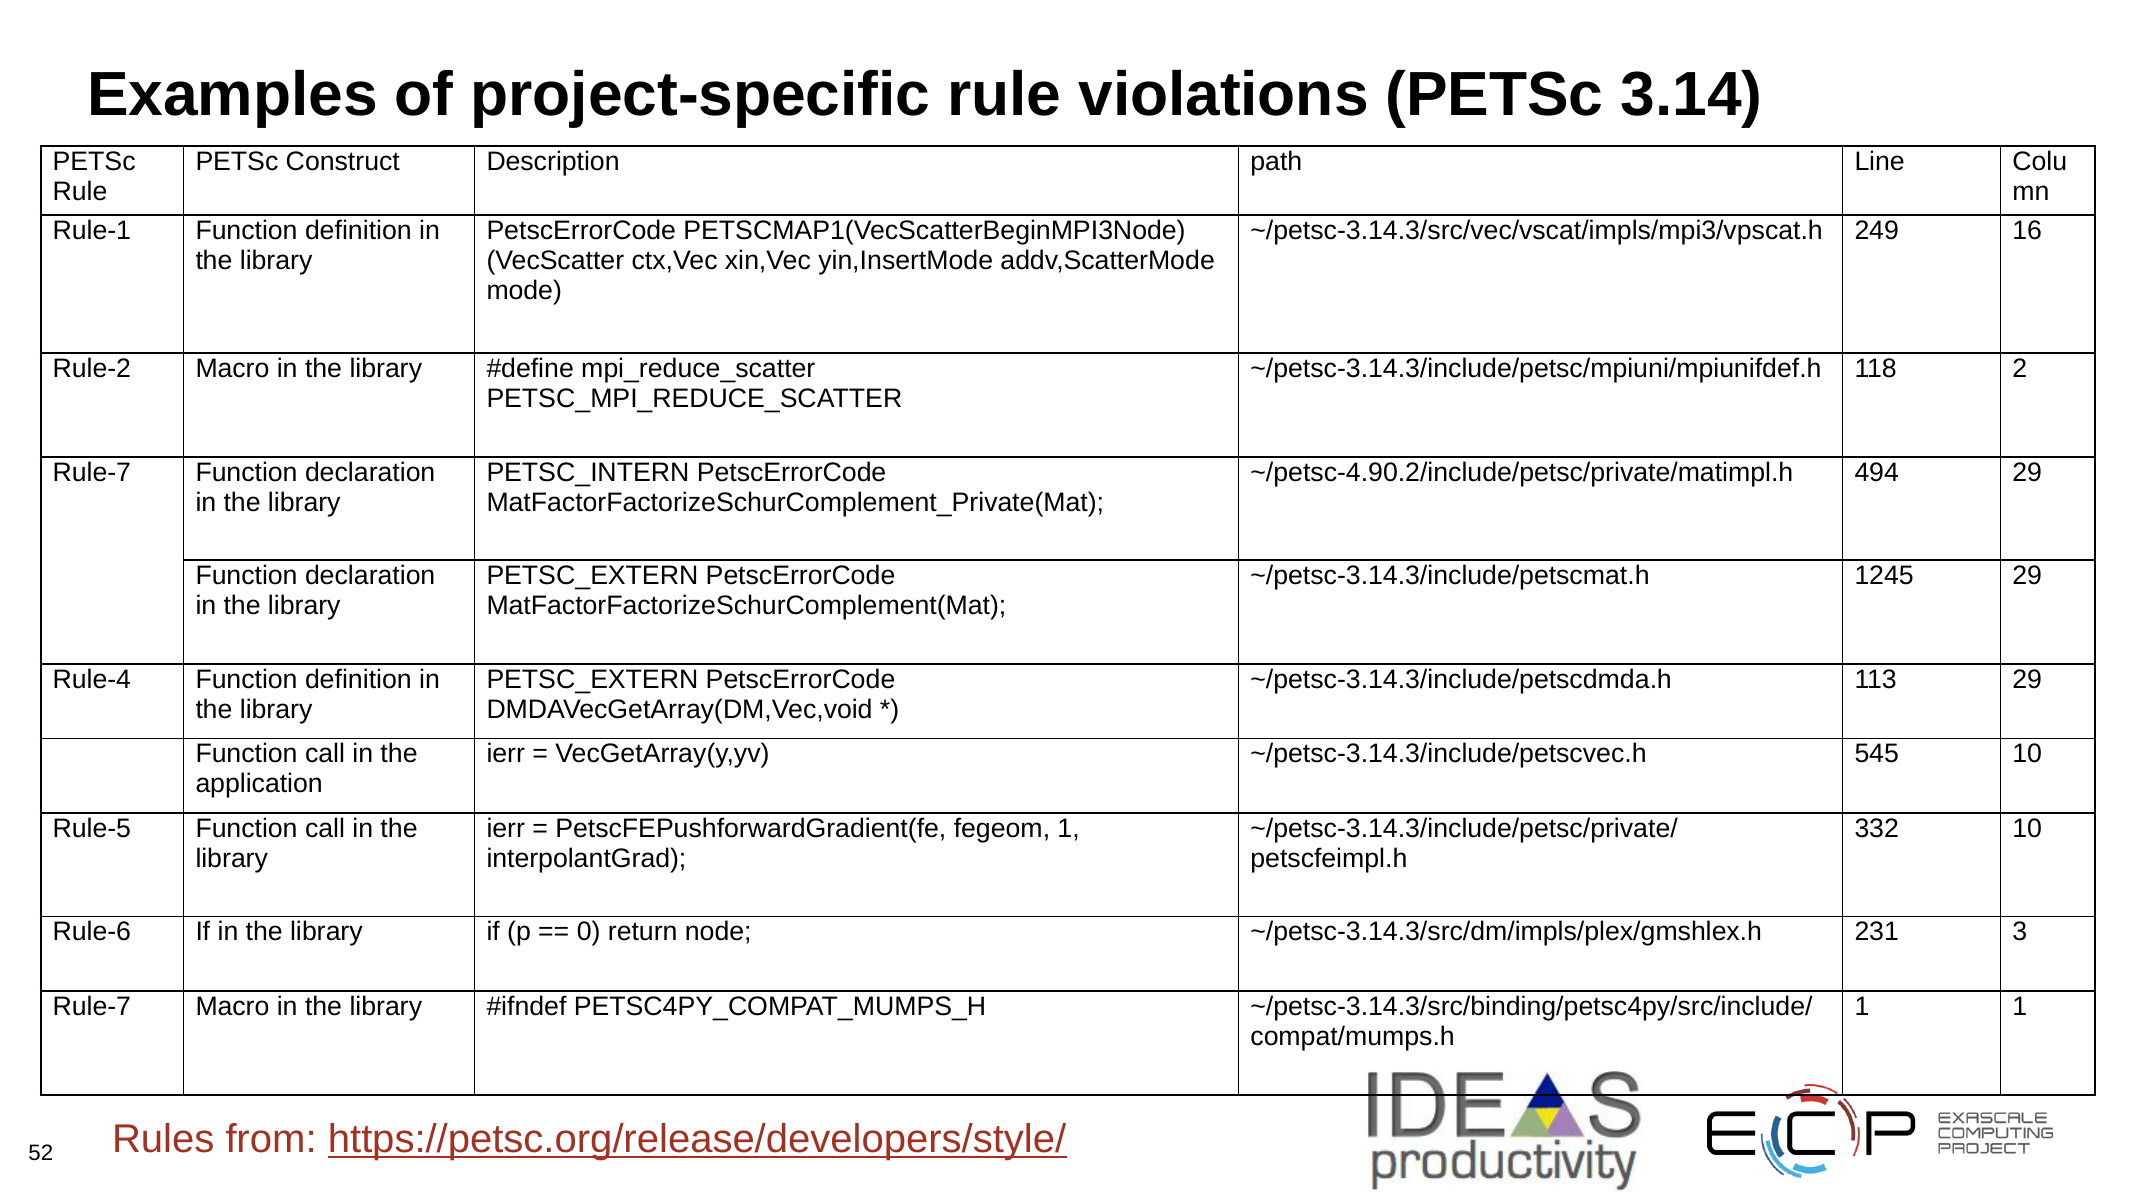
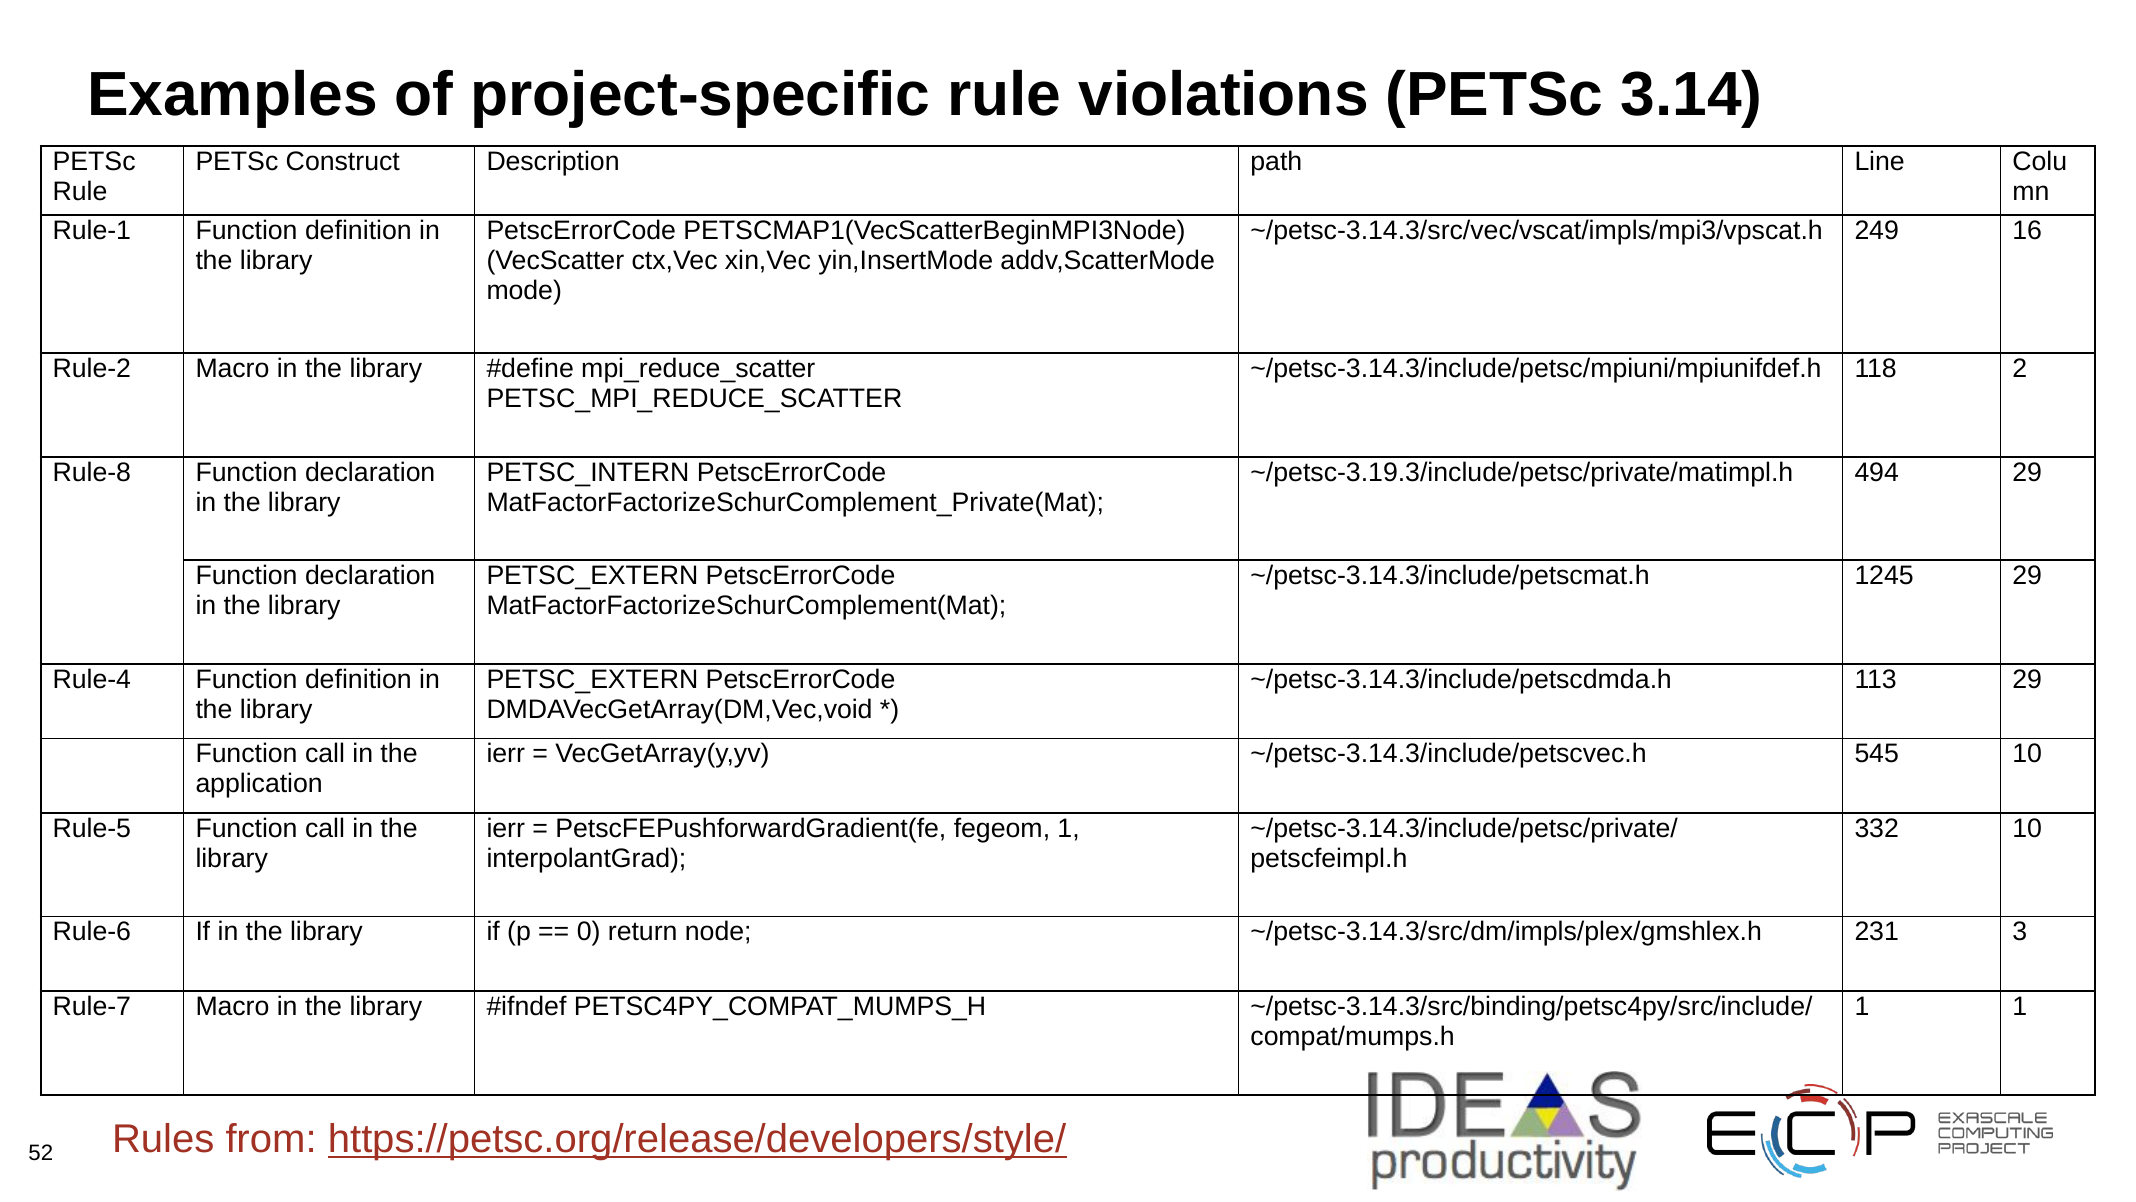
Rule-7: Rule-7 -> Rule-8 (92, 472)
~/petsc-4.90.2/include/petsc/private/matimpl.h: ~/petsc-4.90.2/include/petsc/private/matimpl.h -> ~/petsc-3.19.3/include/petsc/private/matimpl.h (1522, 472)
